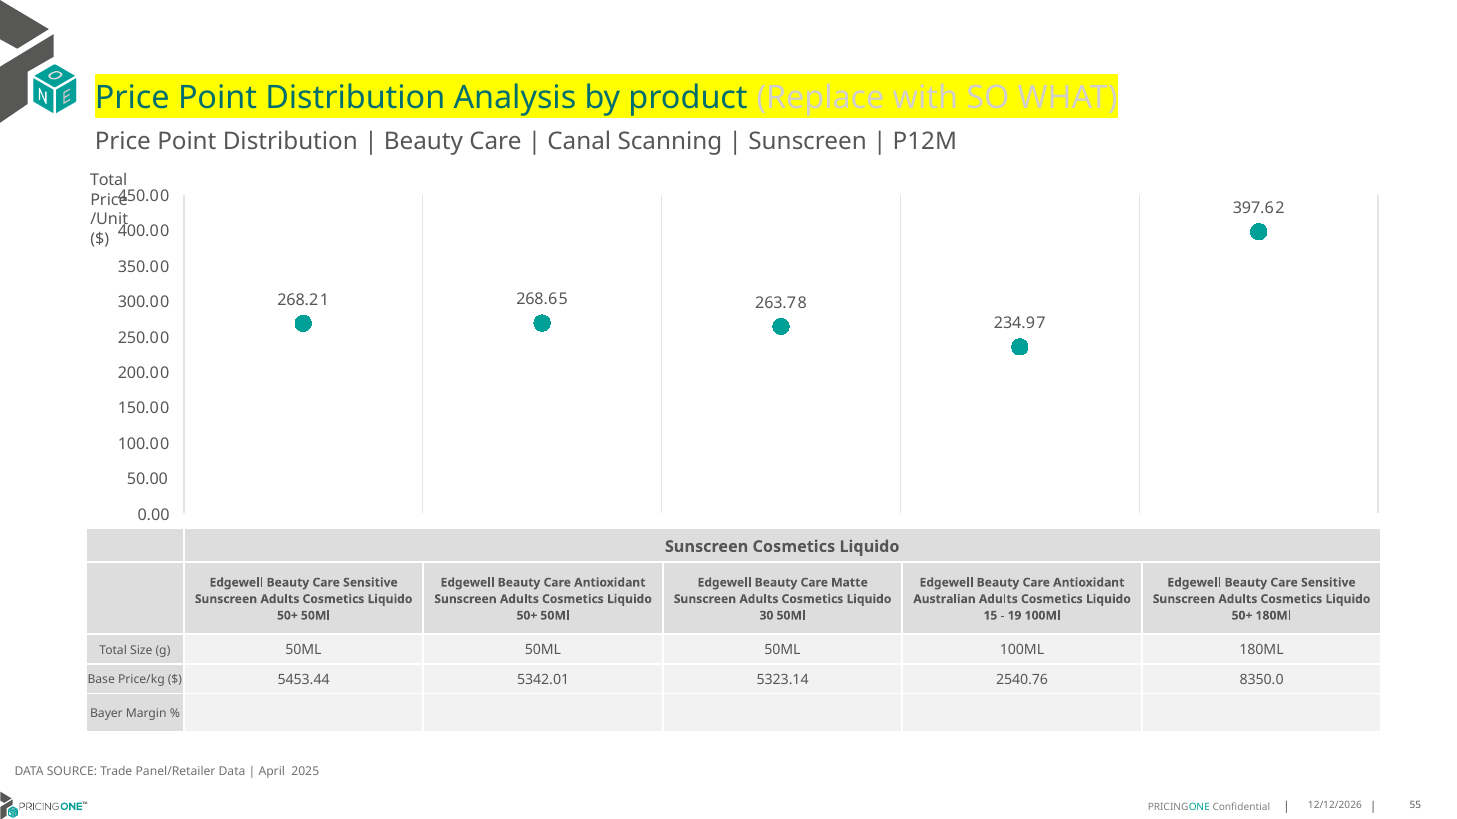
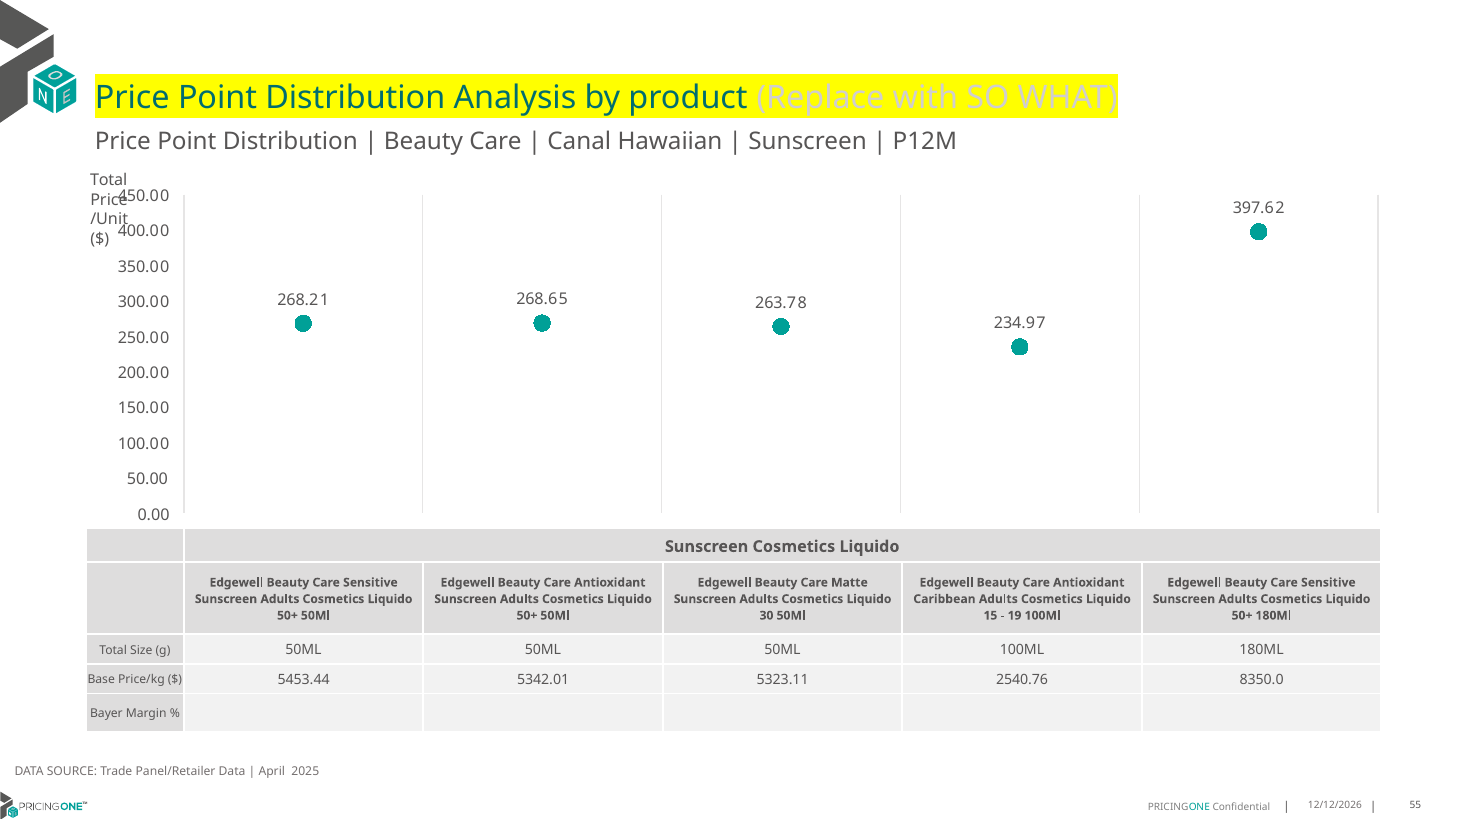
Scanning: Scanning -> Hawaiian (670, 142)
Australian: Australian -> Caribbean (944, 599)
5323.14: 5323.14 -> 5323.11 (783, 680)
